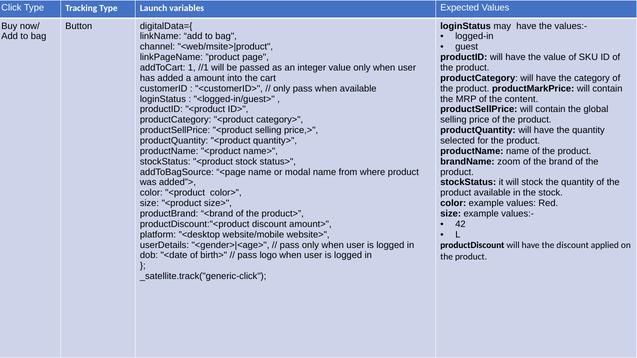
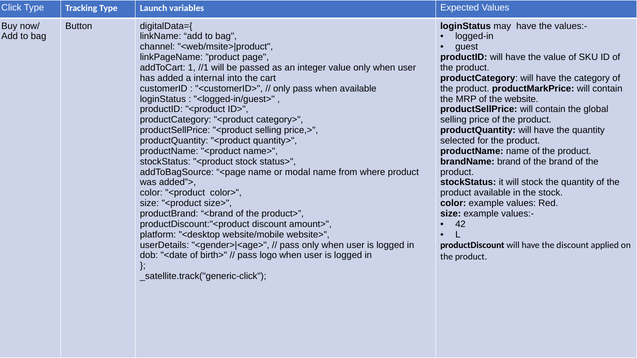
amount: amount -> internal (209, 78)
content: content -> website (522, 99)
brandName zoom: zoom -> brand (509, 162)
